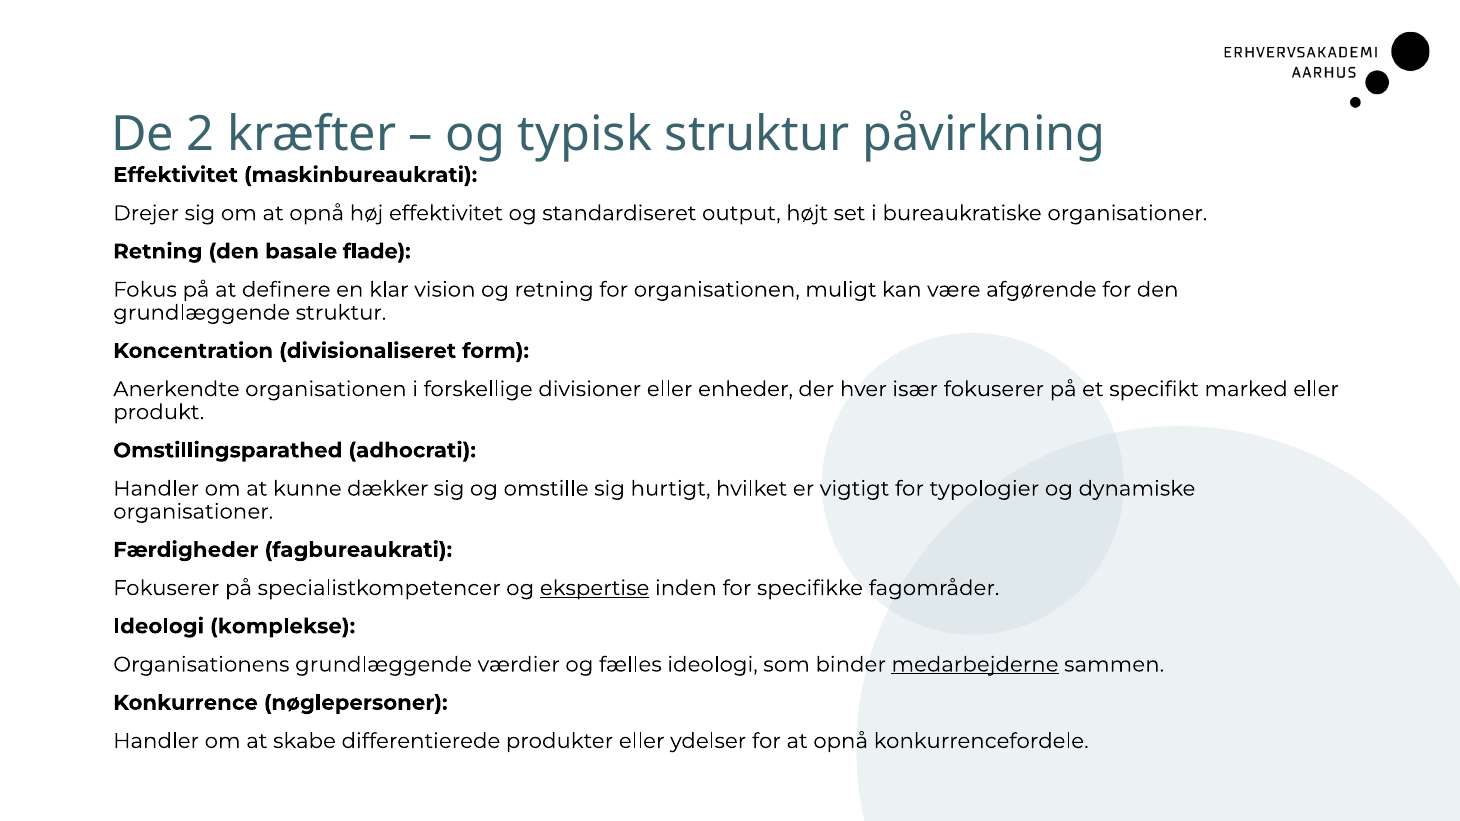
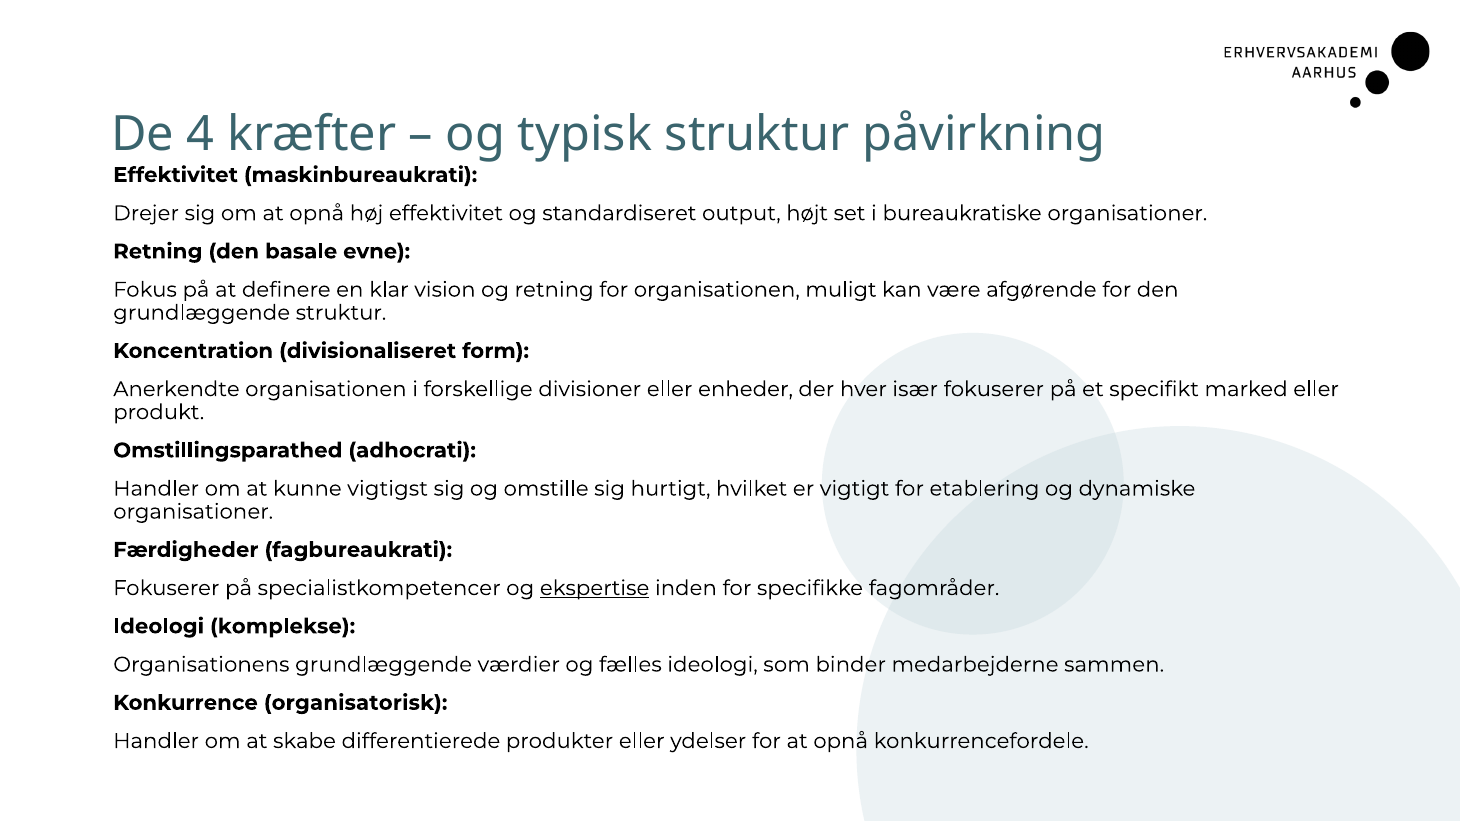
2: 2 -> 4 (201, 135)
flade: flade -> evne (377, 252)
dækker: dækker -> vigtigst (388, 489)
typologier: typologier -> etablering (984, 489)
medarbejderne underline: present -> none (975, 665)
nøglepersoner: nøglepersoner -> organisatorisk (356, 703)
